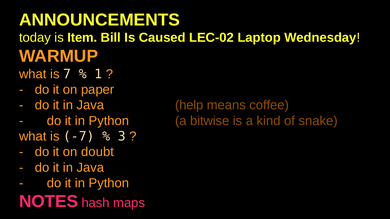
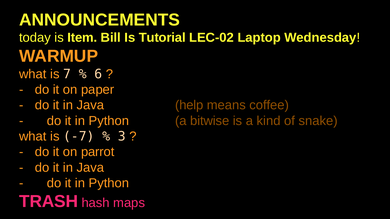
Caused: Caused -> Tutorial (162, 38)
1: 1 -> 6 (98, 74)
doubt: doubt -> parrot (98, 152)
NOTES: NOTES -> TRASH (49, 202)
